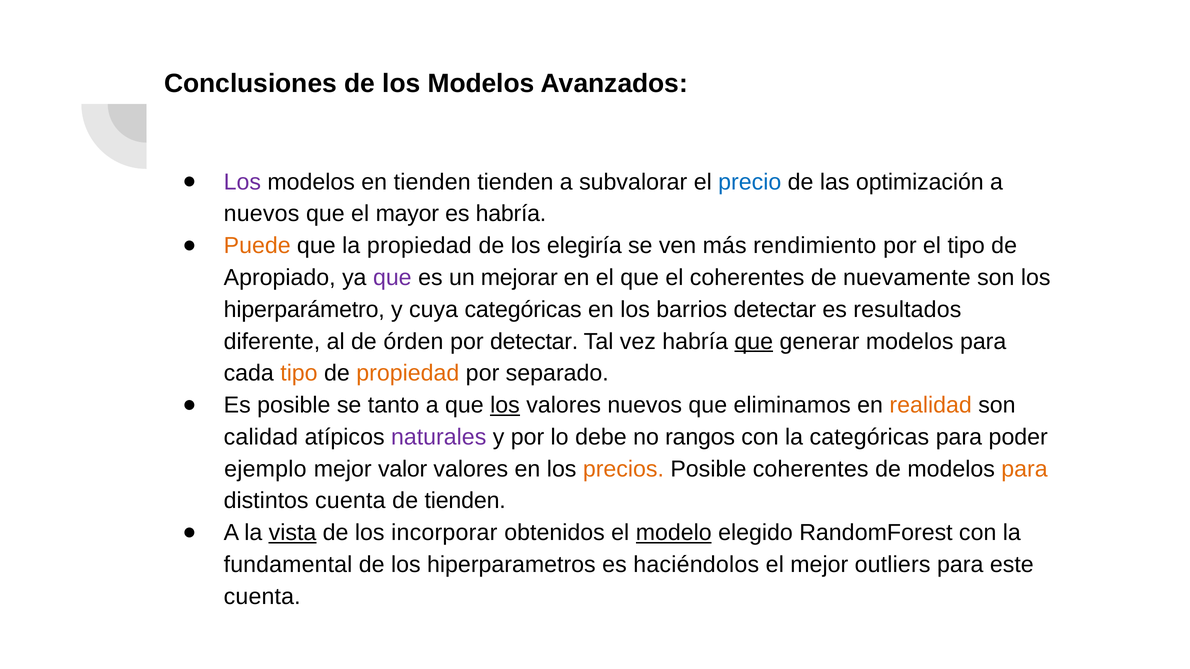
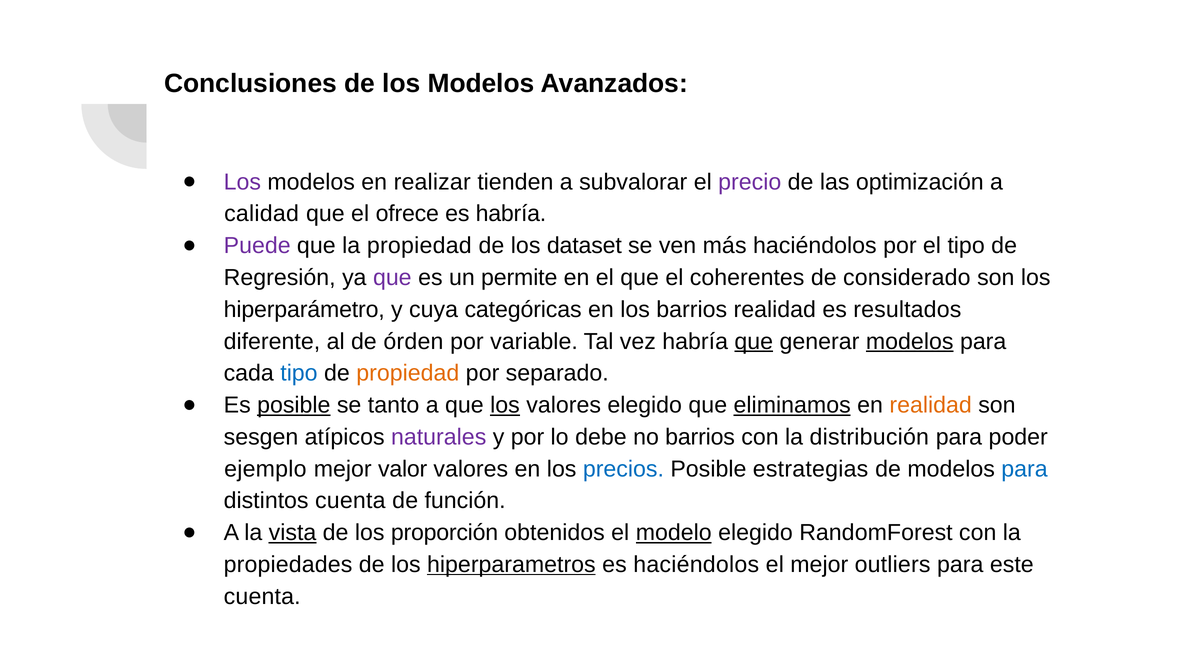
en tienden: tienden -> realizar (432, 182)
precio colour: blue -> purple (750, 182)
nuevos: nuevos -> calidad (262, 214)
mayor: mayor -> ofrece (407, 214)
Puede colour: orange -> purple (257, 246)
elegiría: elegiría -> dataset (584, 246)
más rendimiento: rendimiento -> haciéndolos (815, 246)
Apropiado: Apropiado -> Regresión (280, 278)
mejorar: mejorar -> permite (519, 278)
nuevamente: nuevamente -> considerado (907, 278)
barrios detectar: detectar -> realidad (775, 310)
por detectar: detectar -> variable (534, 342)
modelos underline: none -> present (910, 342)
tipo colour: orange -> blue (299, 373)
posible underline: none -> present (294, 405)
valores nuevos: nuevos -> elegido (645, 405)
eliminamos underline: none -> present (792, 405)
calidad: calidad -> sesgen (261, 437)
no rangos: rangos -> barrios (700, 437)
la categóricas: categóricas -> distribución (869, 437)
precios colour: orange -> blue (623, 469)
Posible coherentes: coherentes -> estrategias (811, 469)
para colour: orange -> blue (1024, 469)
de tienden: tienden -> función (465, 501)
incorporar: incorporar -> proporción (445, 533)
fundamental: fundamental -> propiedades (288, 565)
hiperparametros underline: none -> present (511, 565)
